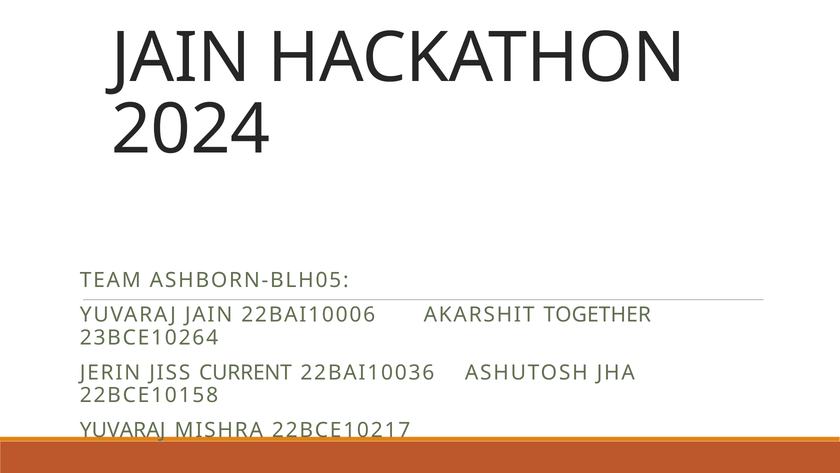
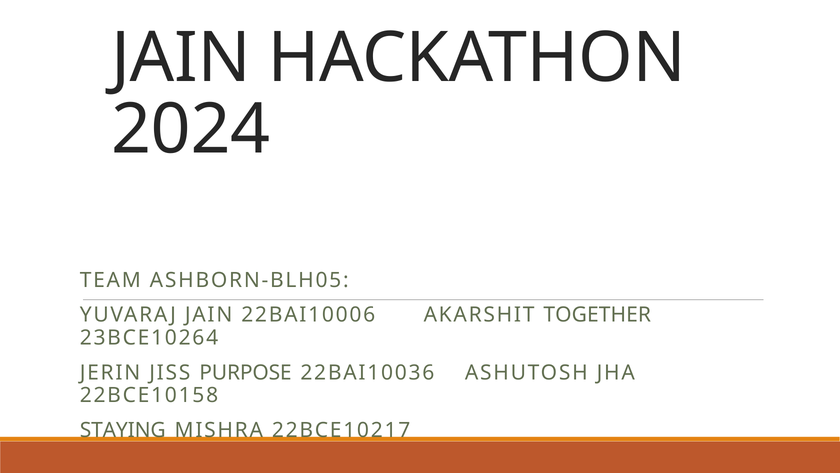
CURRENT: CURRENT -> PURPOSE (246, 372)
YUVARAJ: YUVARAJ -> STAYING (123, 430)
